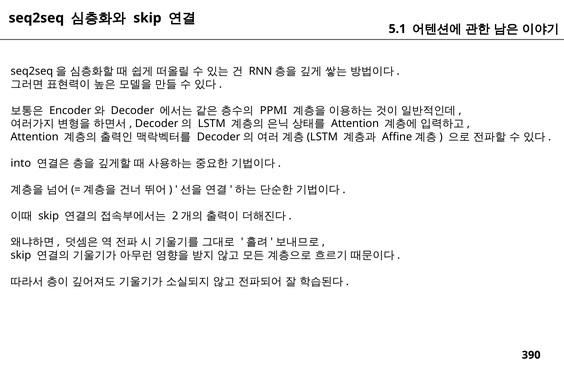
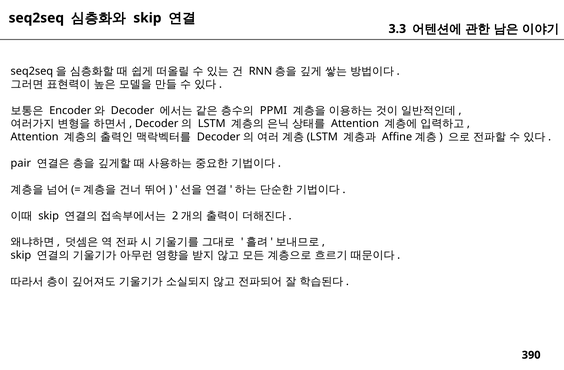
5.1: 5.1 -> 3.3 (397, 29)
into: into -> pair (21, 163)
